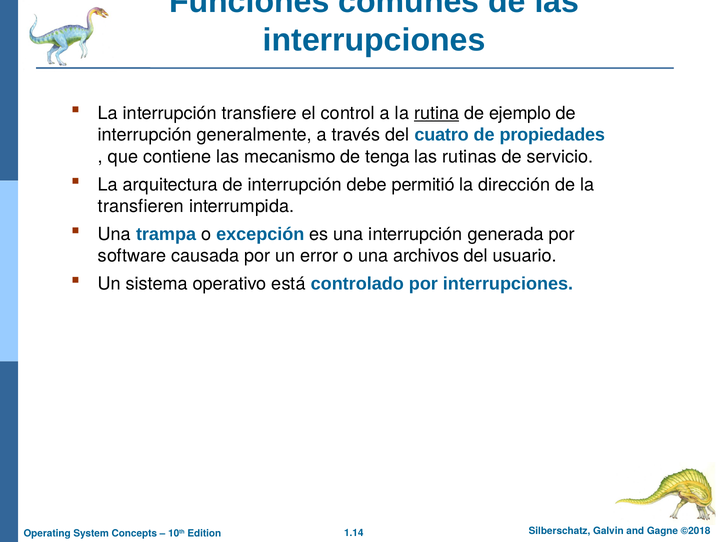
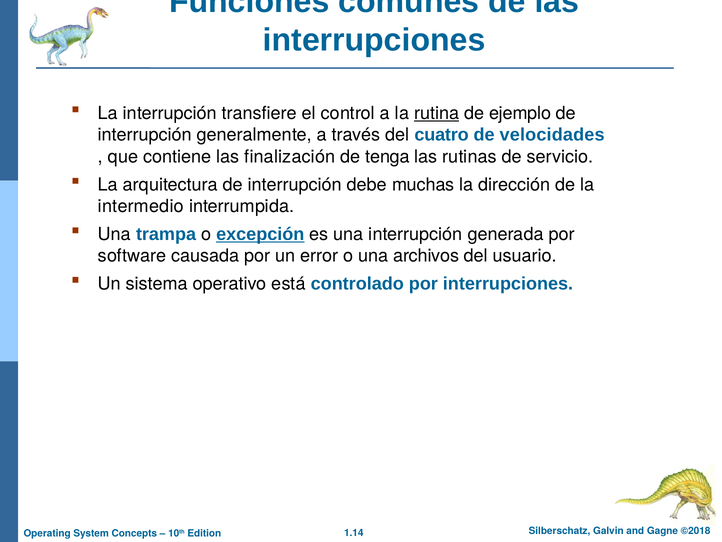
propiedades: propiedades -> velocidades (552, 135)
mecanismo: mecanismo -> finalización (290, 156)
permitió: permitió -> muchas (423, 184)
transfieren: transfieren -> intermedio (141, 206)
excepción underline: none -> present (260, 234)
